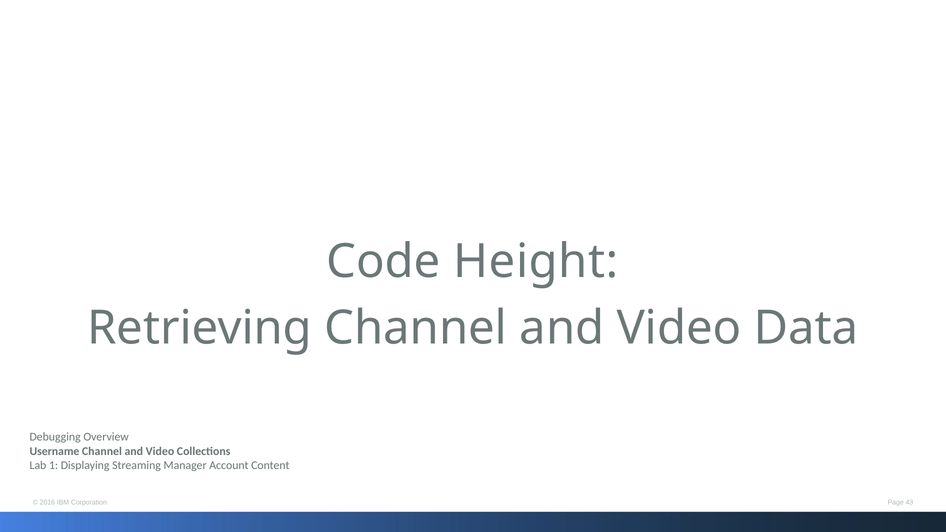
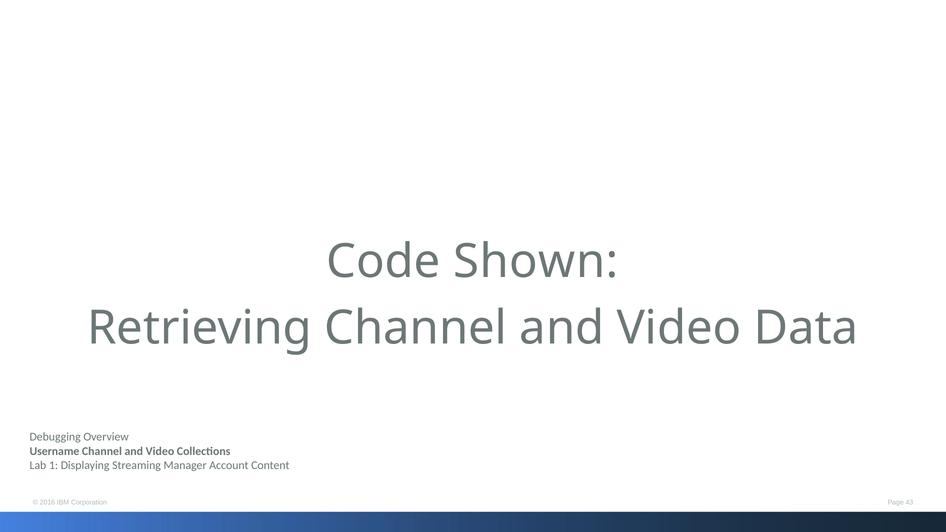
Height: Height -> Shown (536, 262)
